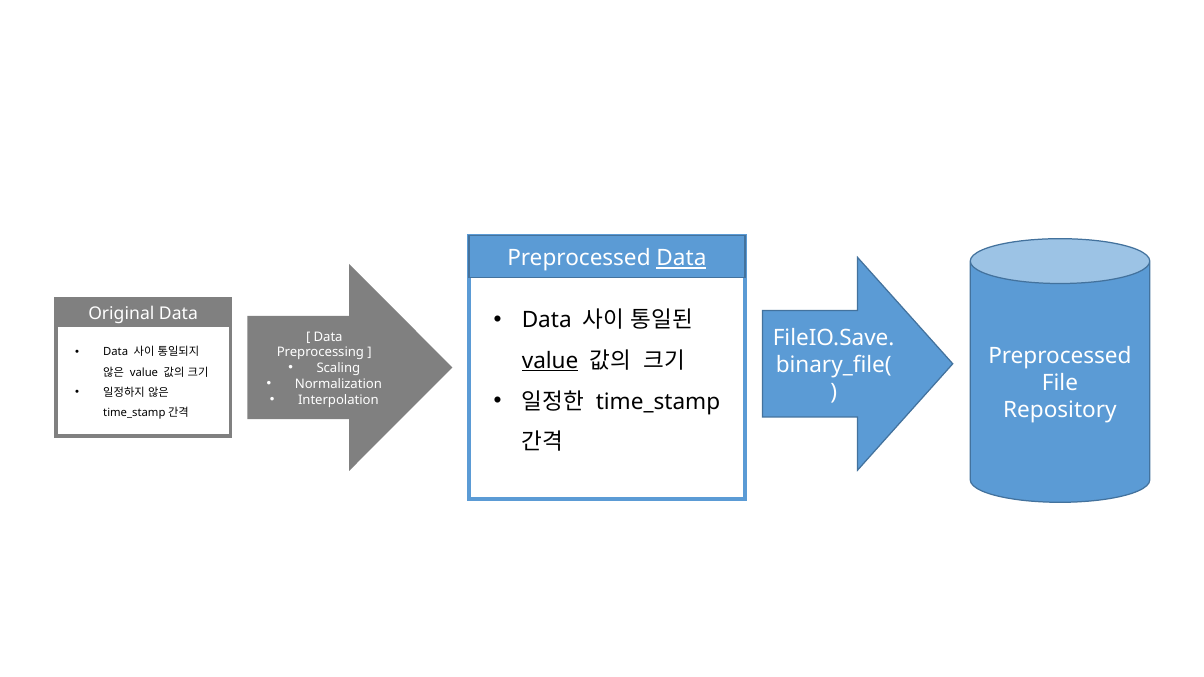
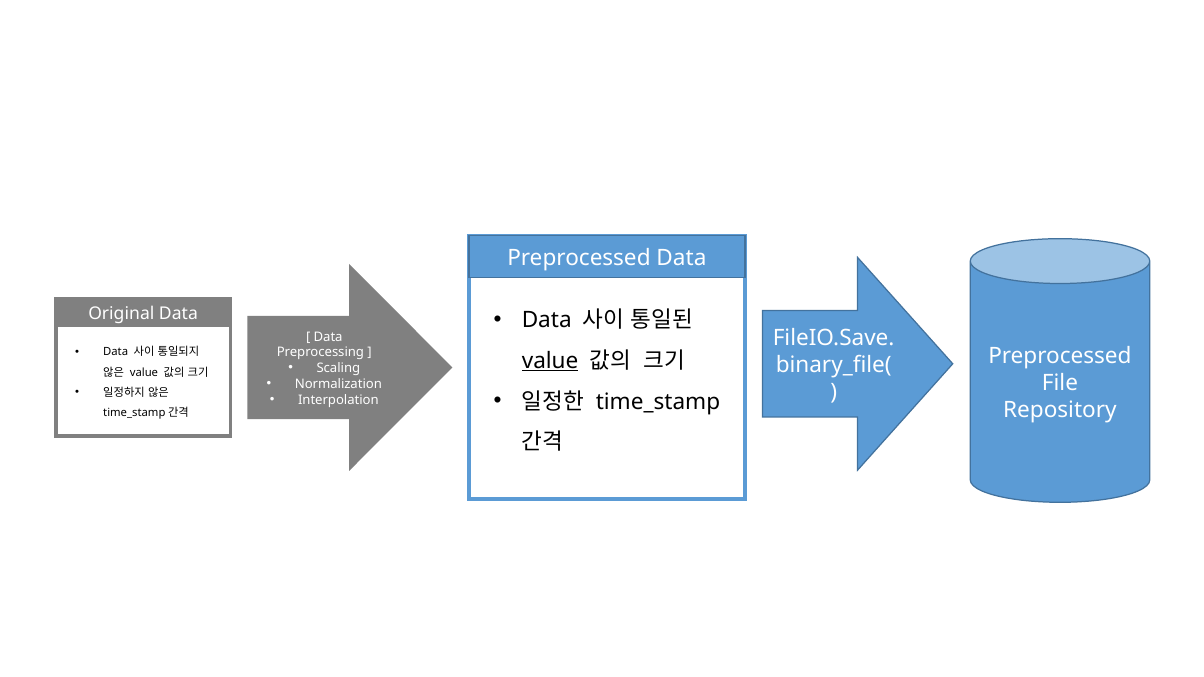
Data underline: present -> none (681, 258)
